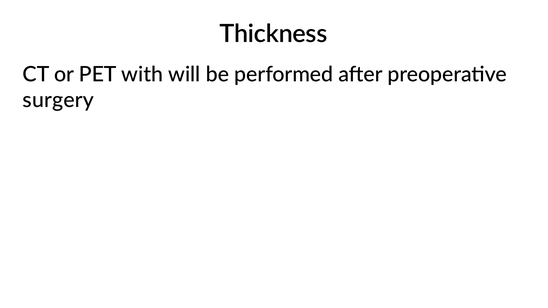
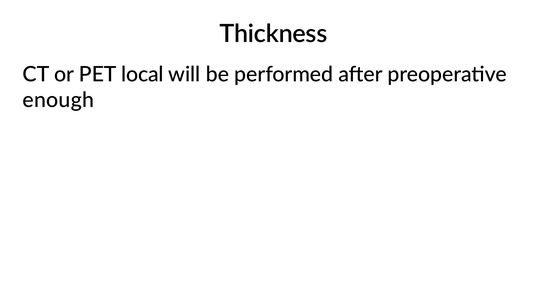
with: with -> local (142, 75)
surgery: surgery -> enough (58, 100)
